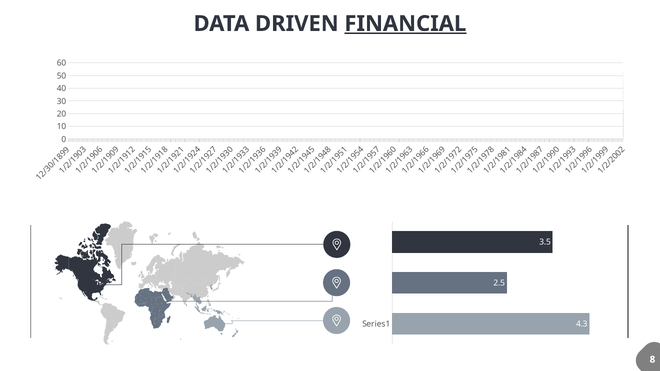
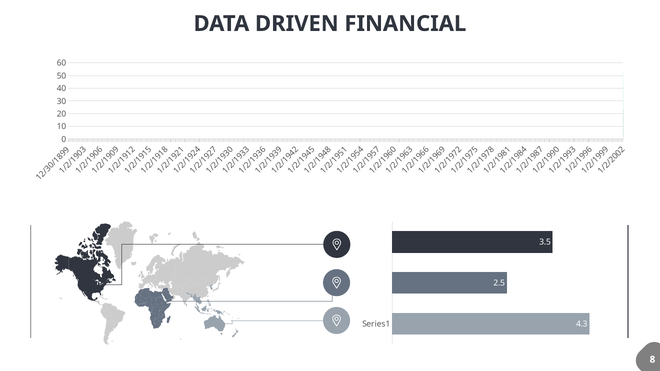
FINANCIAL underline: present -> none (405, 24)
